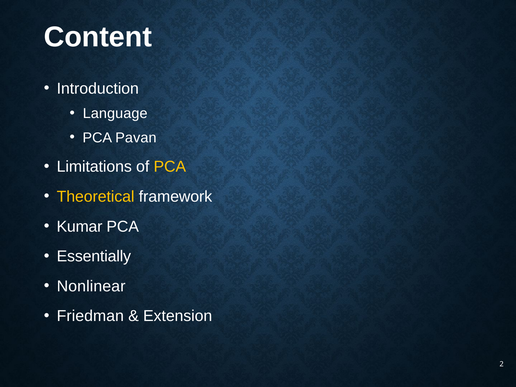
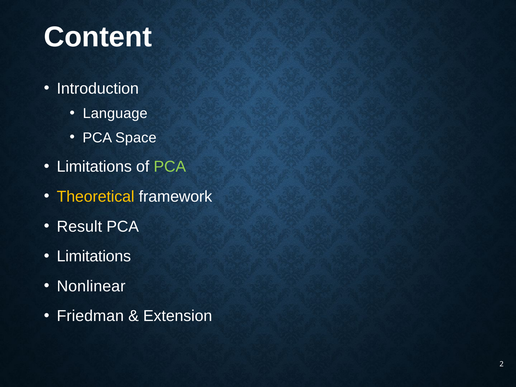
Pavan: Pavan -> Space (136, 138)
PCA colour: yellow -> light green (170, 167)
Kumar: Kumar -> Result (79, 226)
Essentially: Essentially -> Limitations (94, 256)
